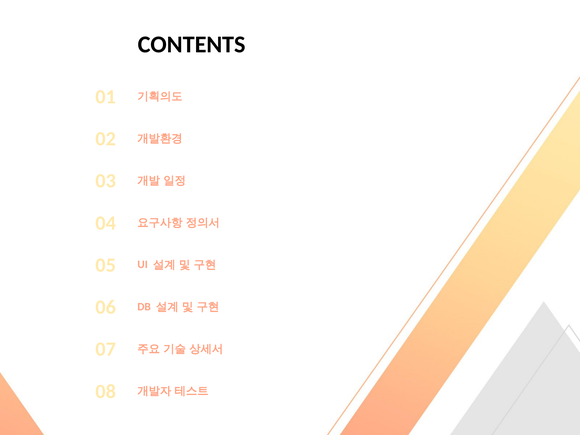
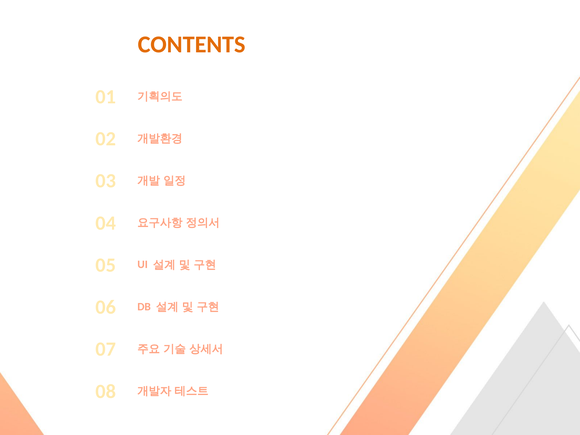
CONTENTS colour: black -> orange (192, 45)
